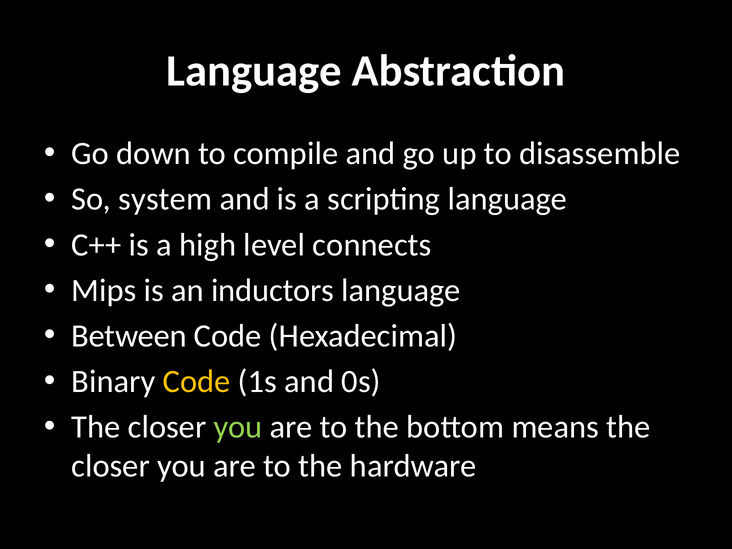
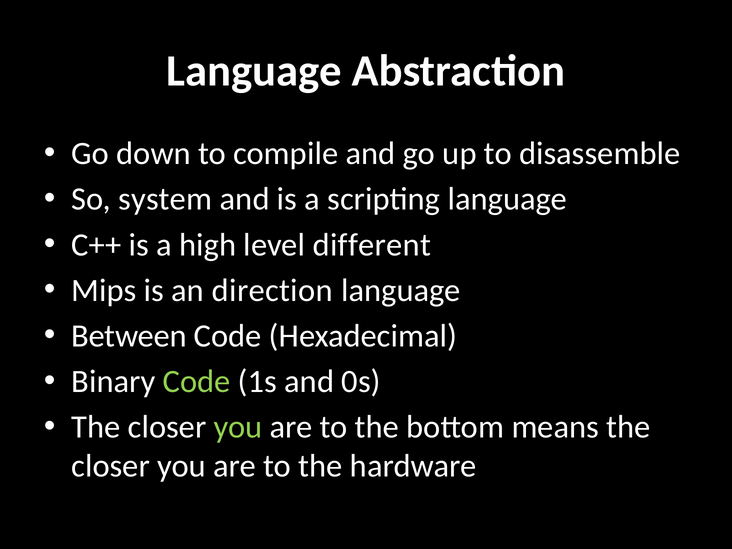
connects: connects -> different (372, 245)
inductors: inductors -> direction (272, 290)
Code colour: yellow -> light green (197, 382)
